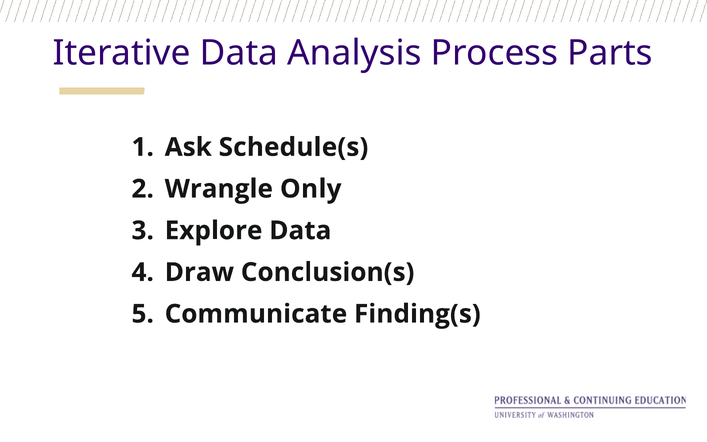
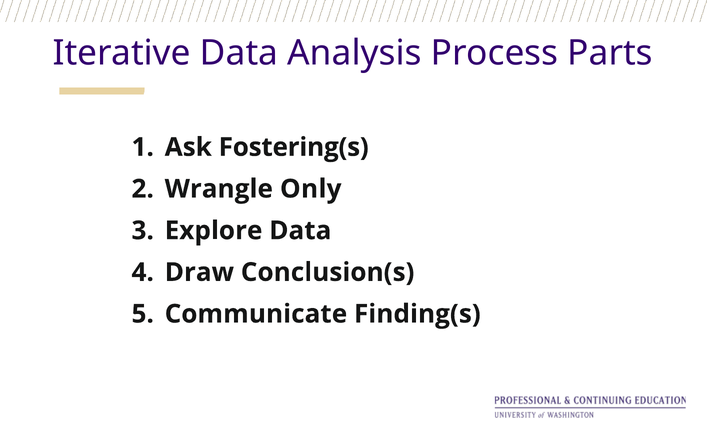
Schedule(s: Schedule(s -> Fostering(s (294, 147)
